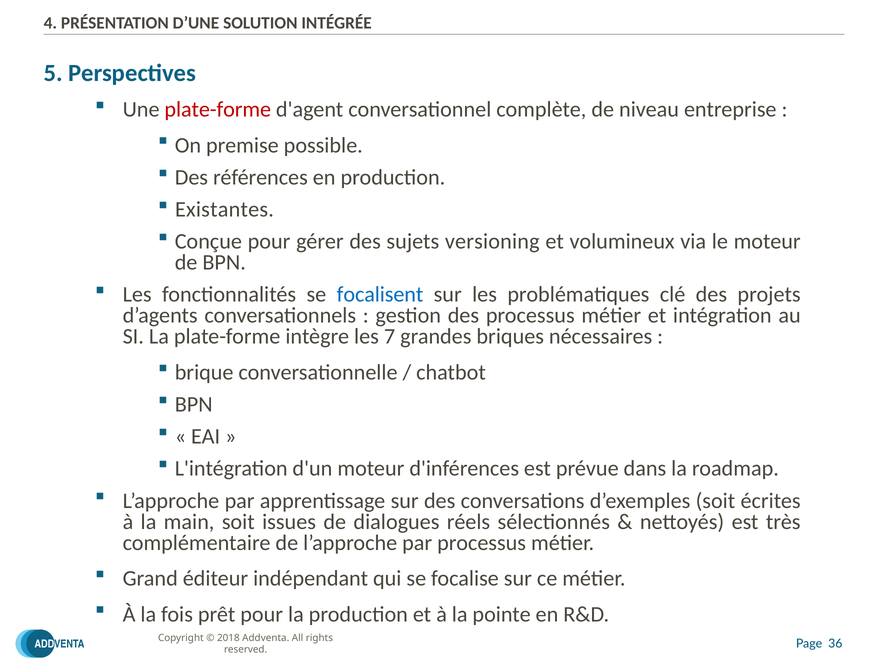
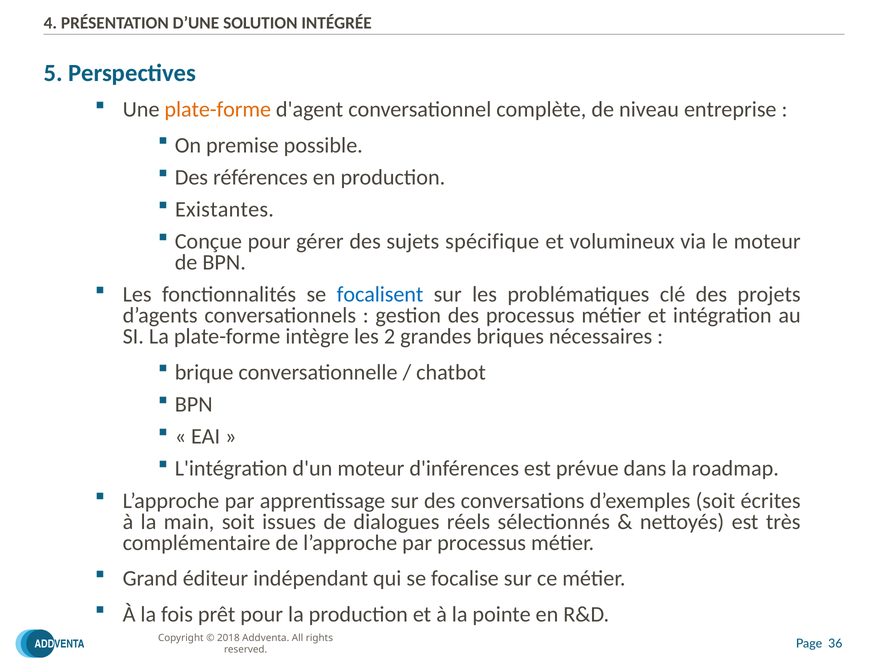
plate-forme colour: red -> orange (218, 109)
versioning: versioning -> spécifique (492, 242)
7: 7 -> 2 (390, 337)
